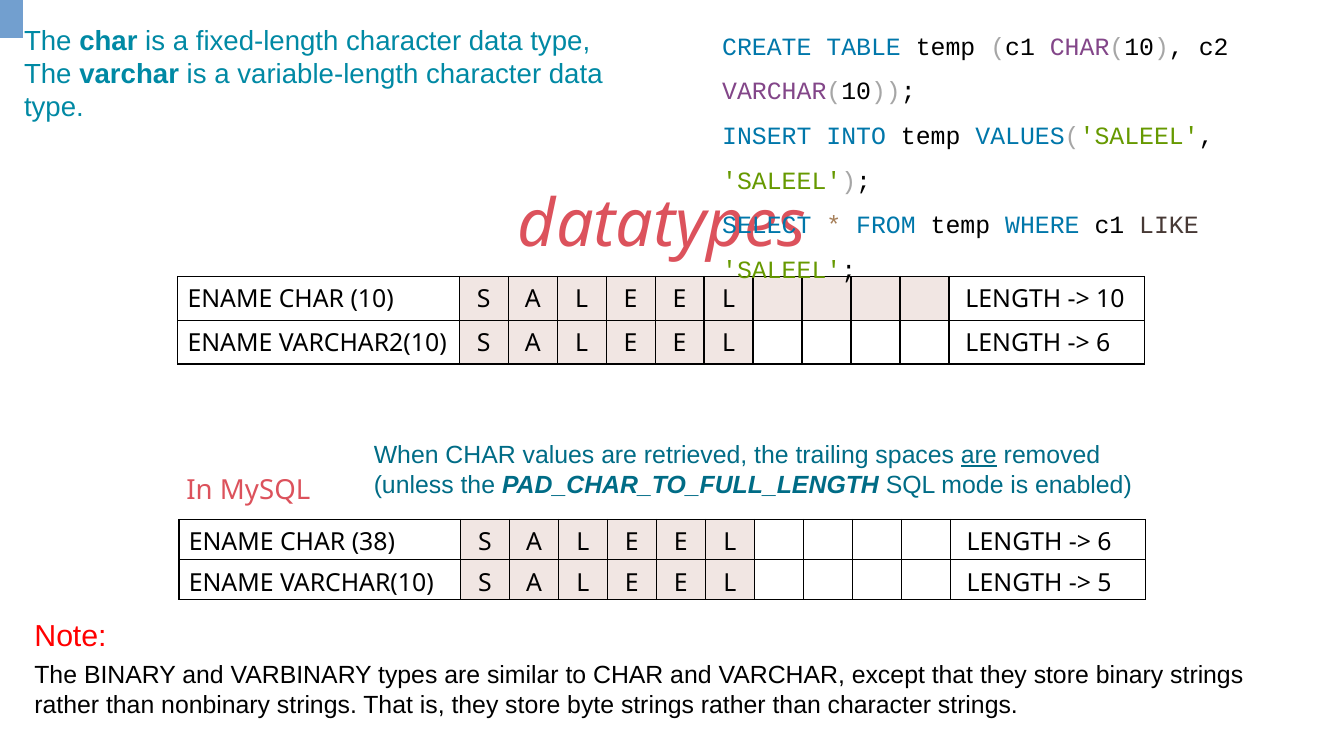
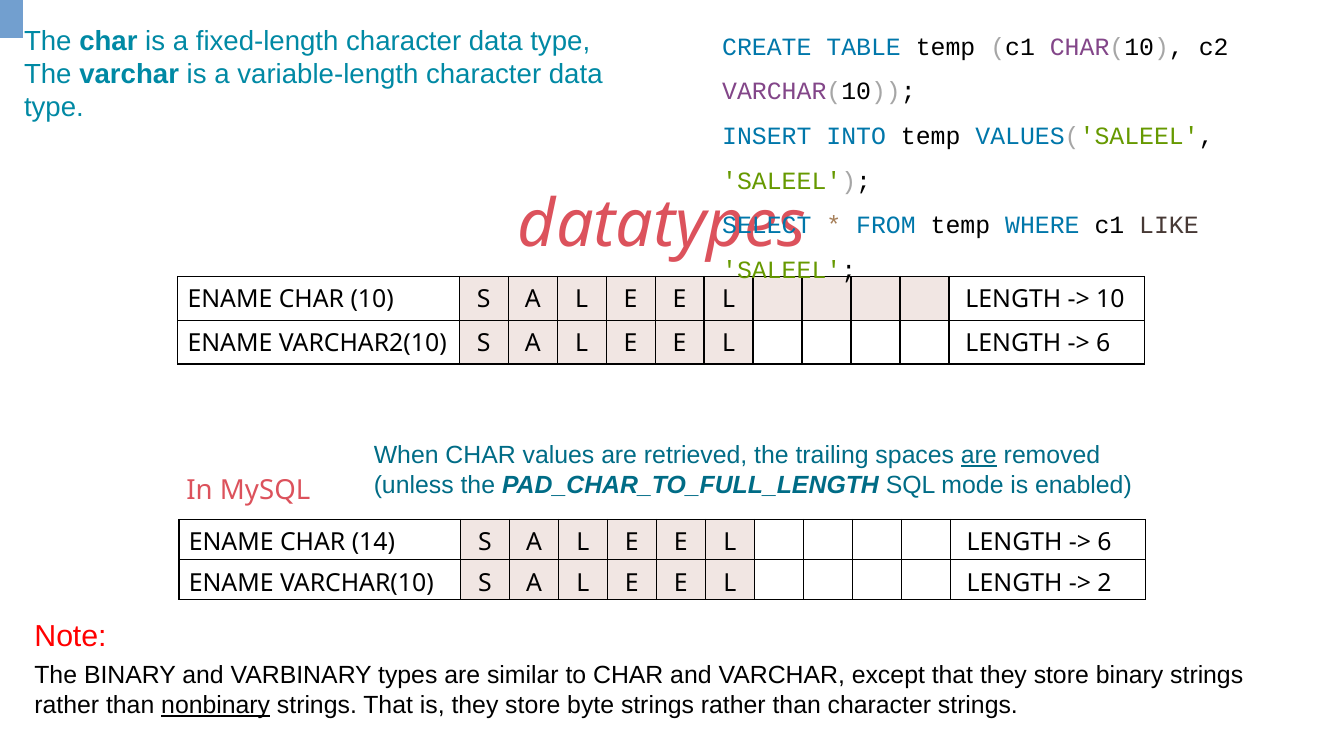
38: 38 -> 14 (373, 542)
5: 5 -> 2 (1105, 583)
nonbinary underline: none -> present (216, 705)
